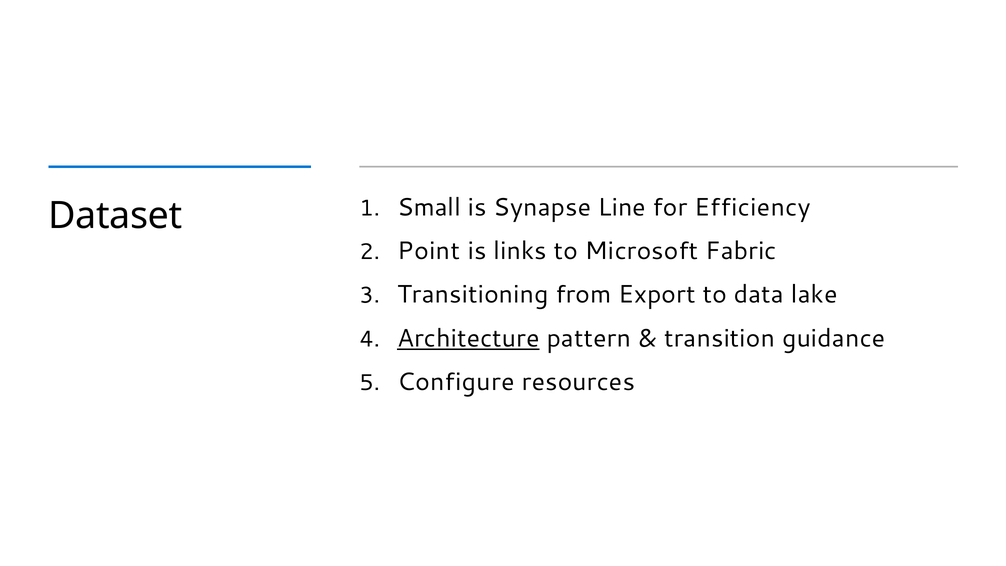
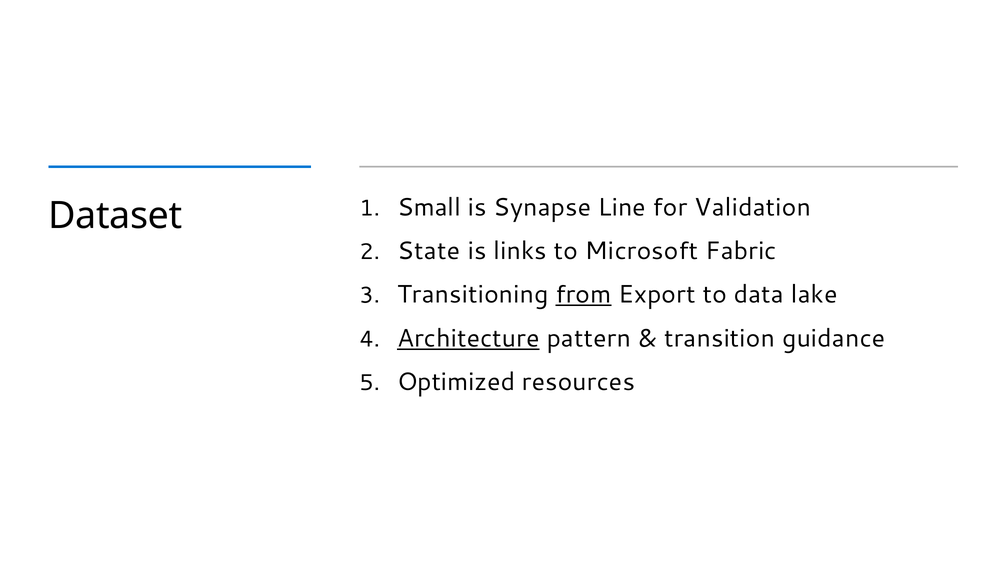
Efficiency: Efficiency -> Validation (753, 207)
Point: Point -> State (429, 251)
from underline: none -> present (584, 295)
Configure: Configure -> Optimized (456, 382)
